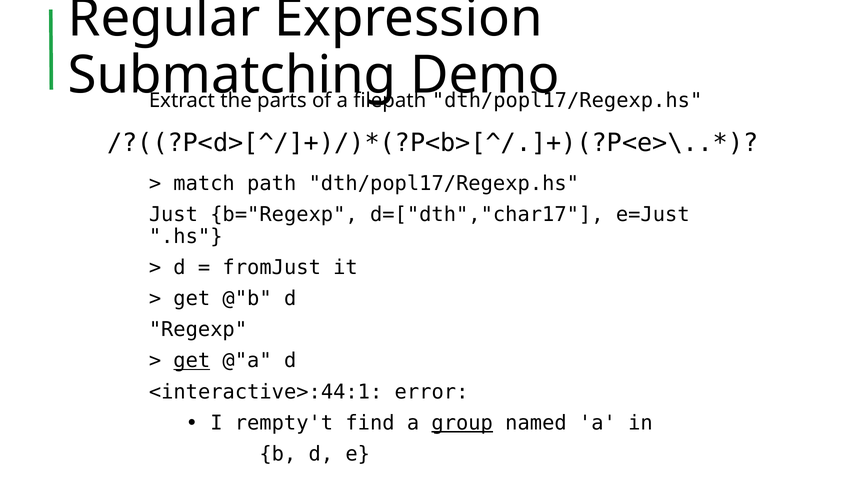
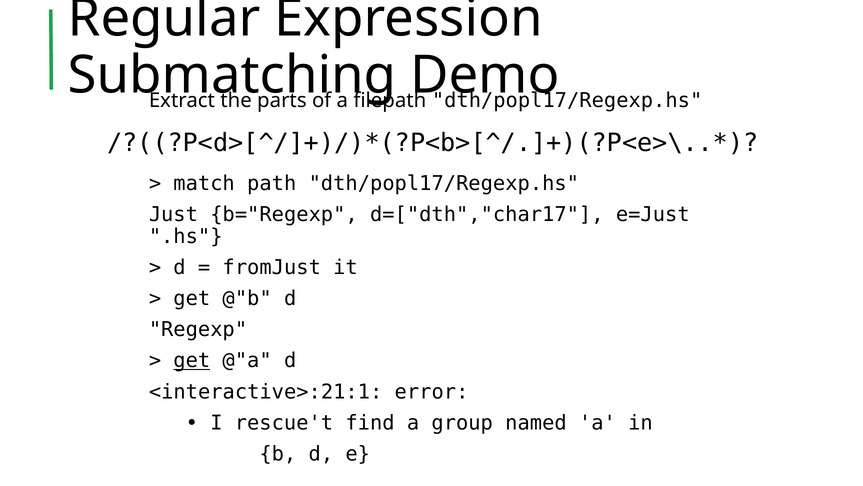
<interactive>:44:1: <interactive>:44:1 -> <interactive>:21:1 (266, 391)
rempty't: rempty't -> rescue't (284, 422)
group underline: present -> none (462, 422)
